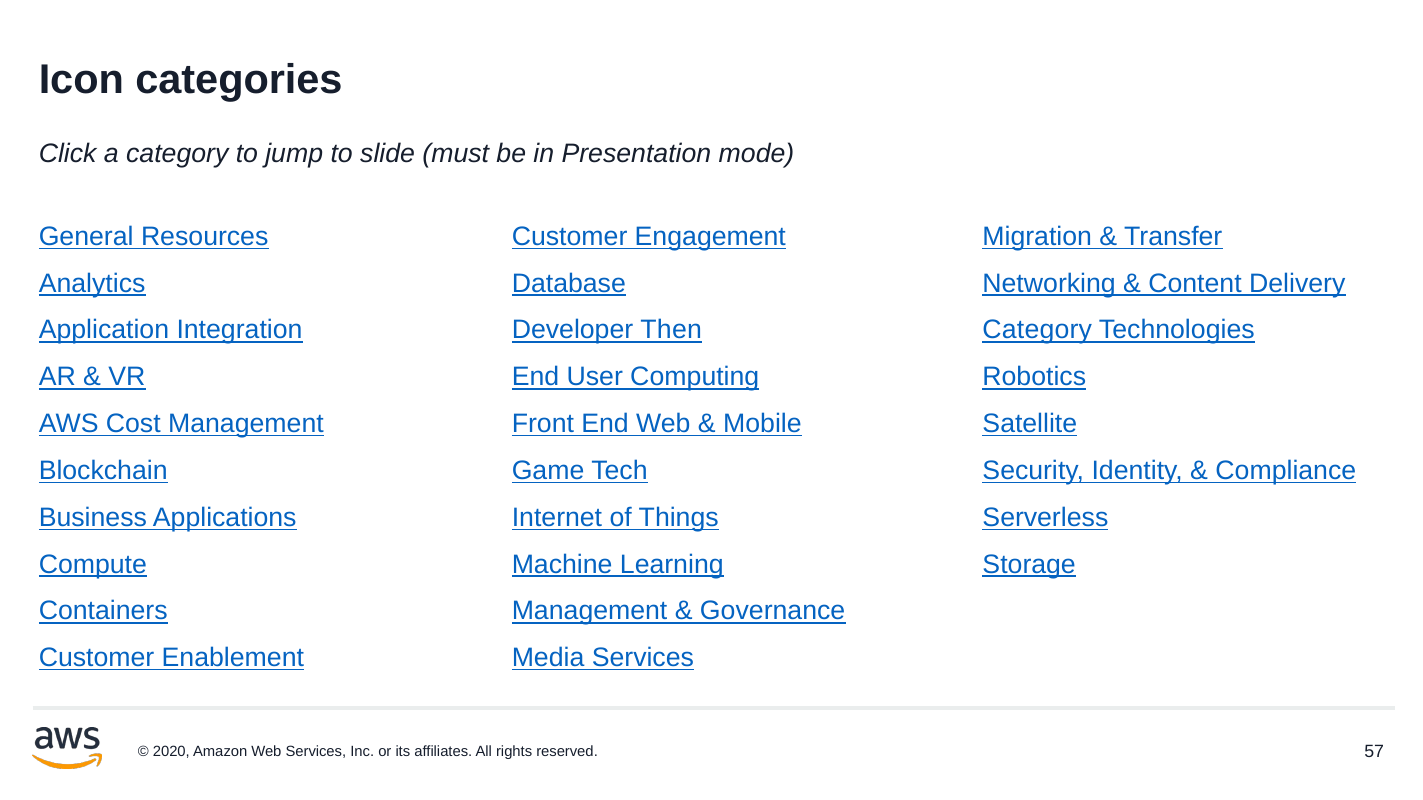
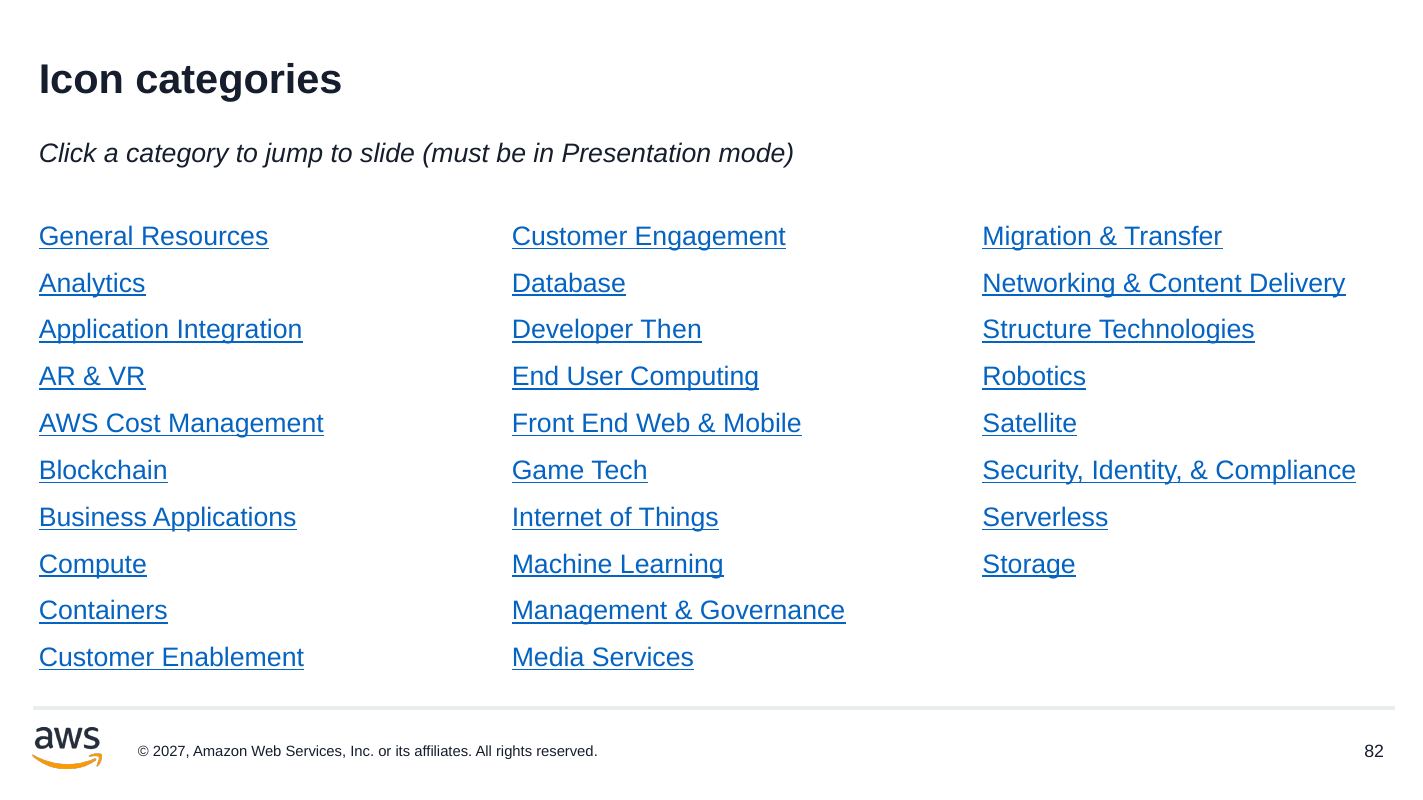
Category: Category -> Structure (1037, 330)
2020: 2020 -> 2027 (171, 752)
57: 57 -> 82 (1374, 752)
